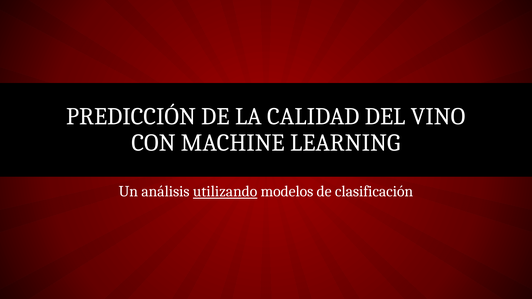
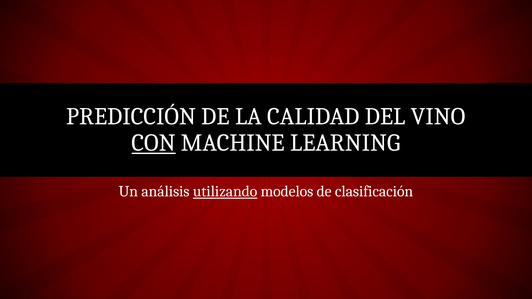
CON underline: none -> present (154, 143)
